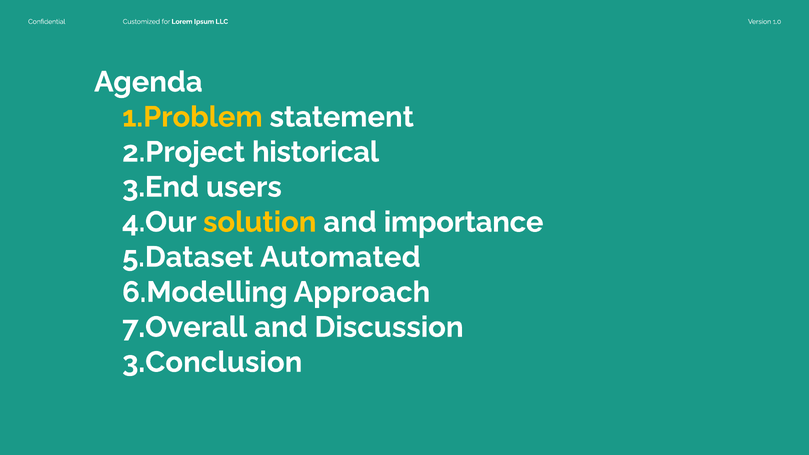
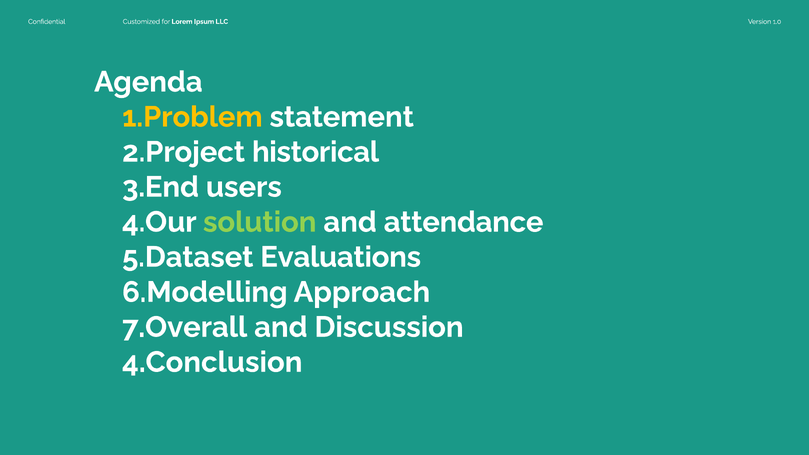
solution colour: yellow -> light green (260, 222)
importance: importance -> attendance (464, 222)
Automated: Automated -> Evaluations (341, 257)
3.Conclusion: 3.Conclusion -> 4.Conclusion (212, 362)
